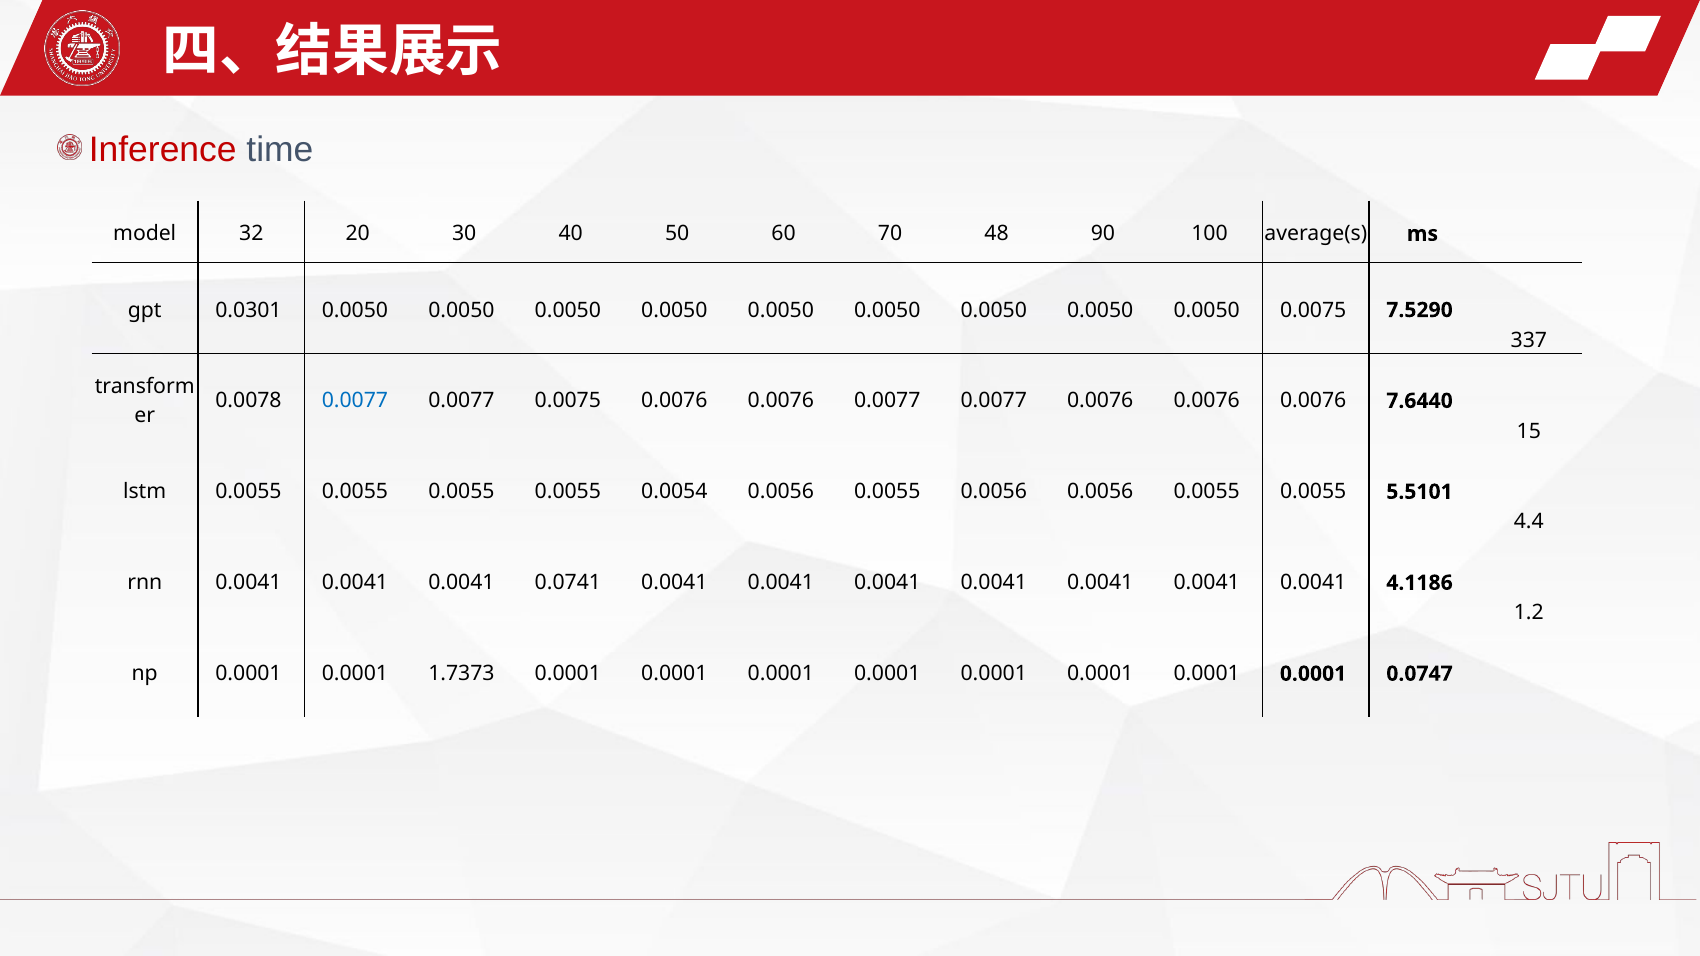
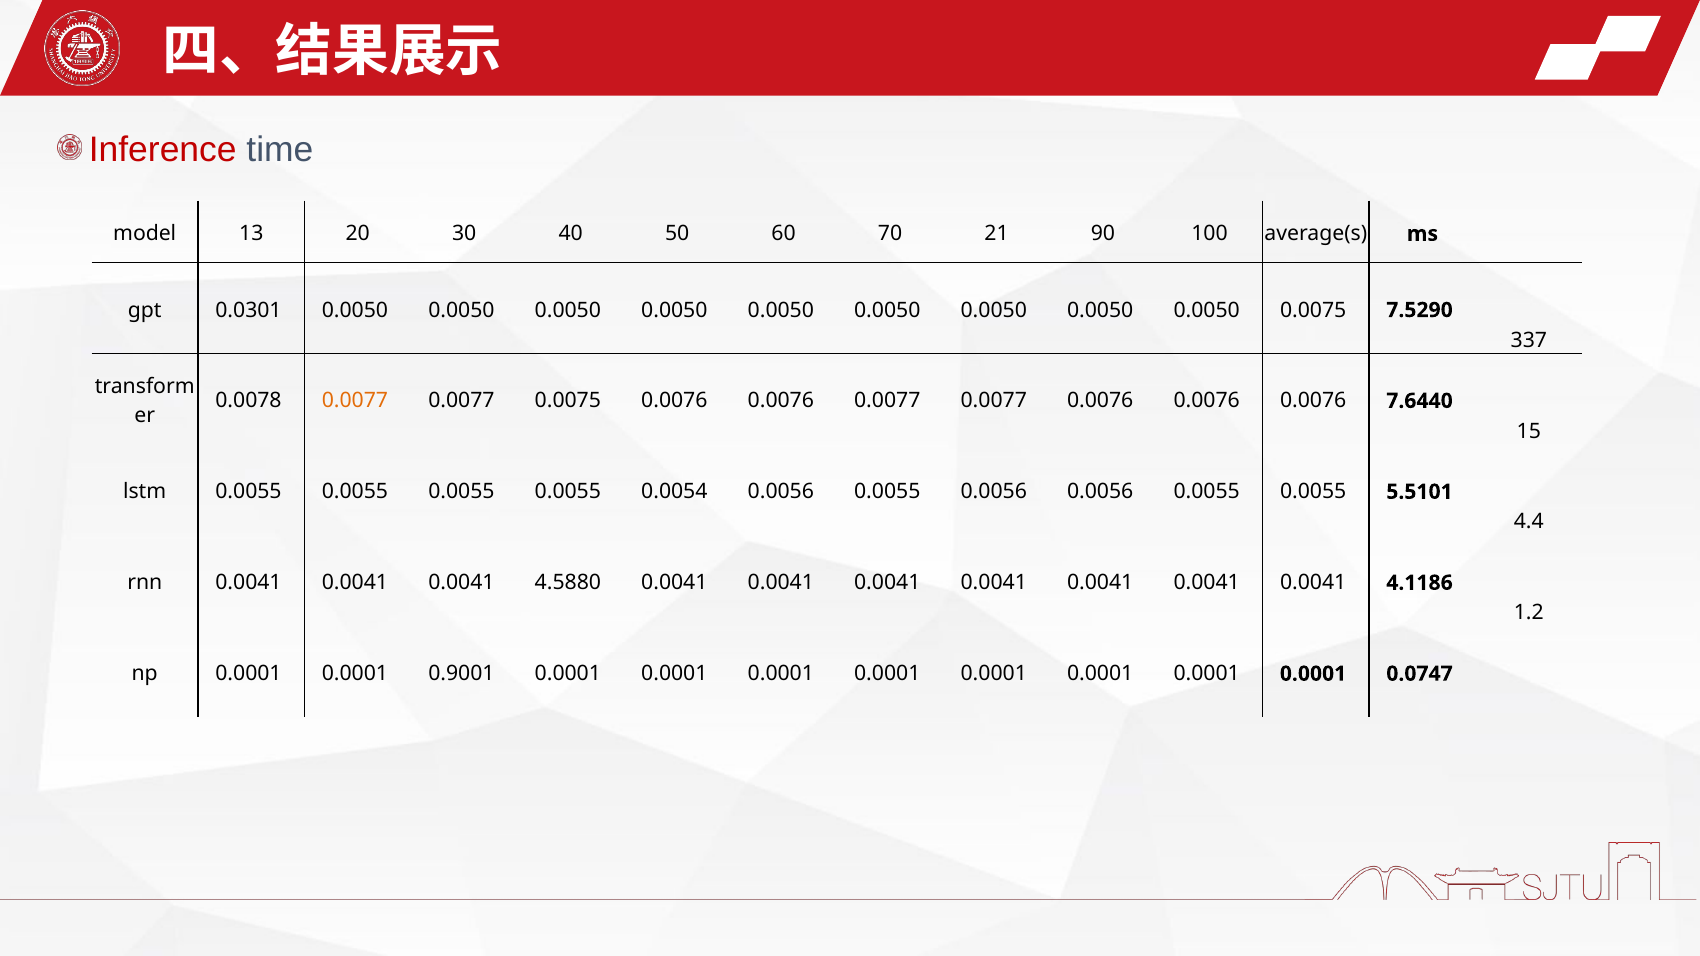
32: 32 -> 13 (251, 234)
48: 48 -> 21 (997, 234)
0.0077 colour: blue -> orange (355, 401)
0.0741: 0.0741 -> 4.5880 (568, 583)
1.7373: 1.7373 -> 0.9001 (461, 674)
